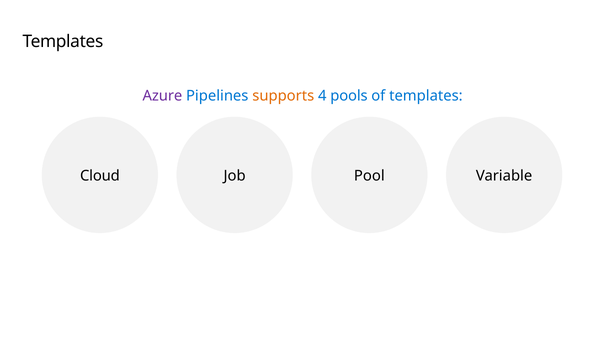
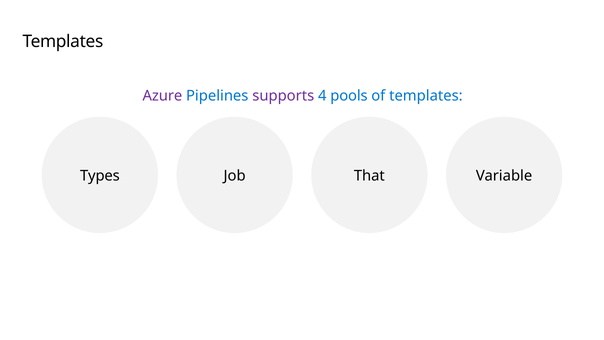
supports colour: orange -> purple (283, 96)
Cloud: Cloud -> Types (100, 176)
Pool: Pool -> That (369, 176)
